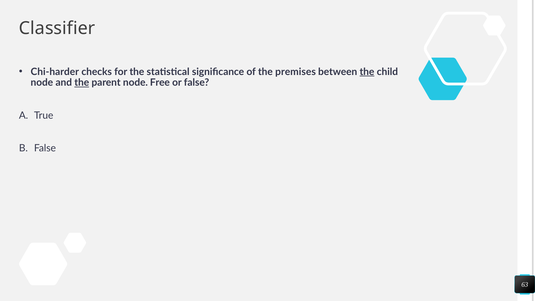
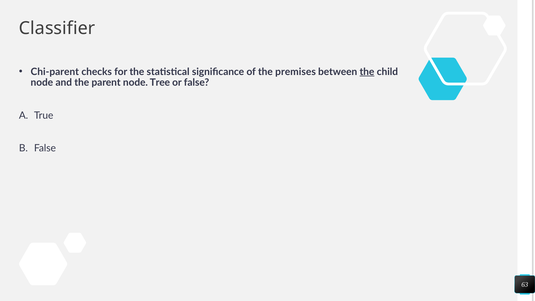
Chi-harder: Chi-harder -> Chi-parent (55, 72)
the underline: present -> none (82, 83)
Free: Free -> Tree (160, 83)
